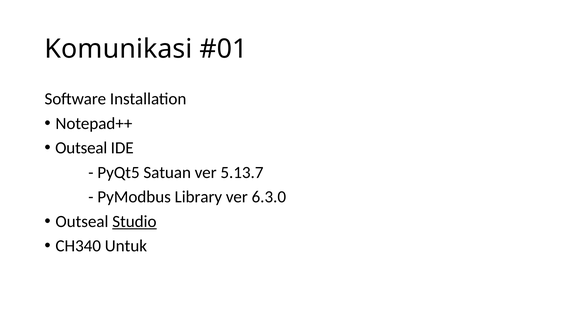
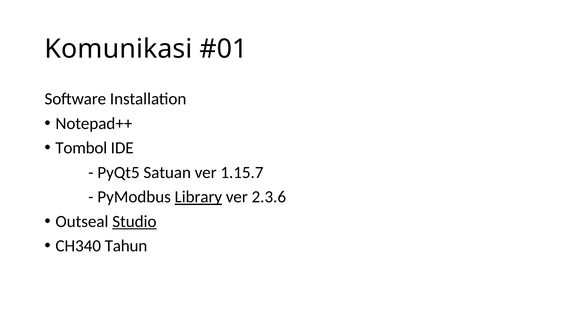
Outseal: Outseal -> Tombol (81, 148)
5.13.7: 5.13.7 -> 1.15.7 (242, 172)
Library underline: none -> present (198, 197)
6.3.0: 6.3.0 -> 2.3.6 (269, 197)
Untuk: Untuk -> Tahun (126, 246)
